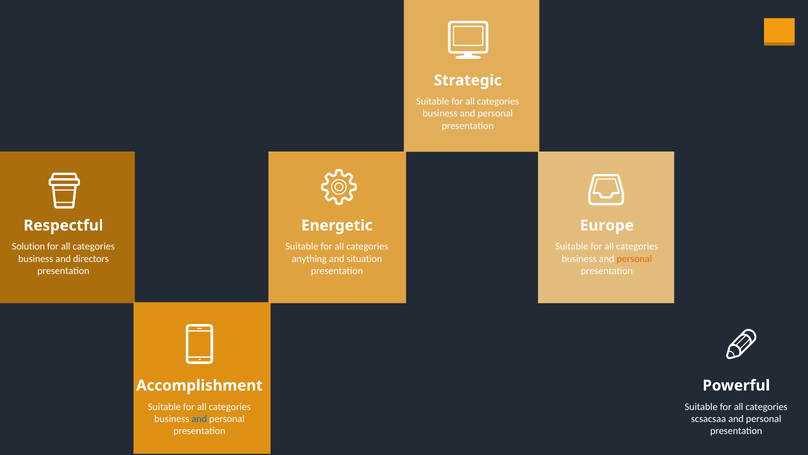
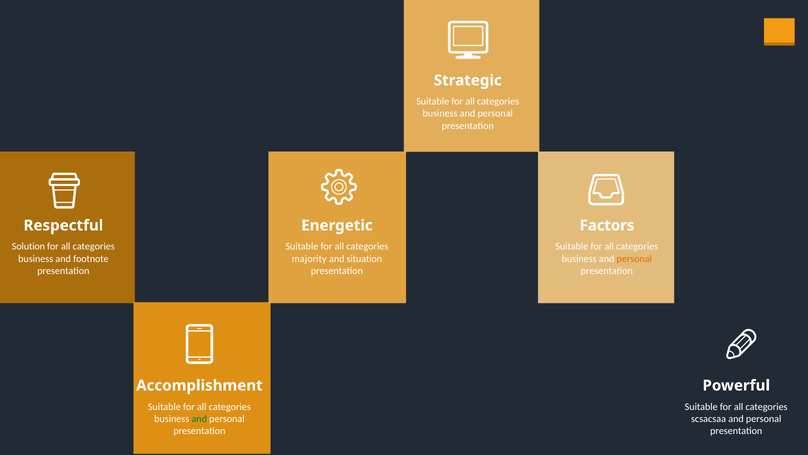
Europe: Europe -> Factors (607, 225)
directors: directors -> footnote (91, 258)
anything: anything -> majority (309, 258)
and colour: blue -> green (199, 418)
